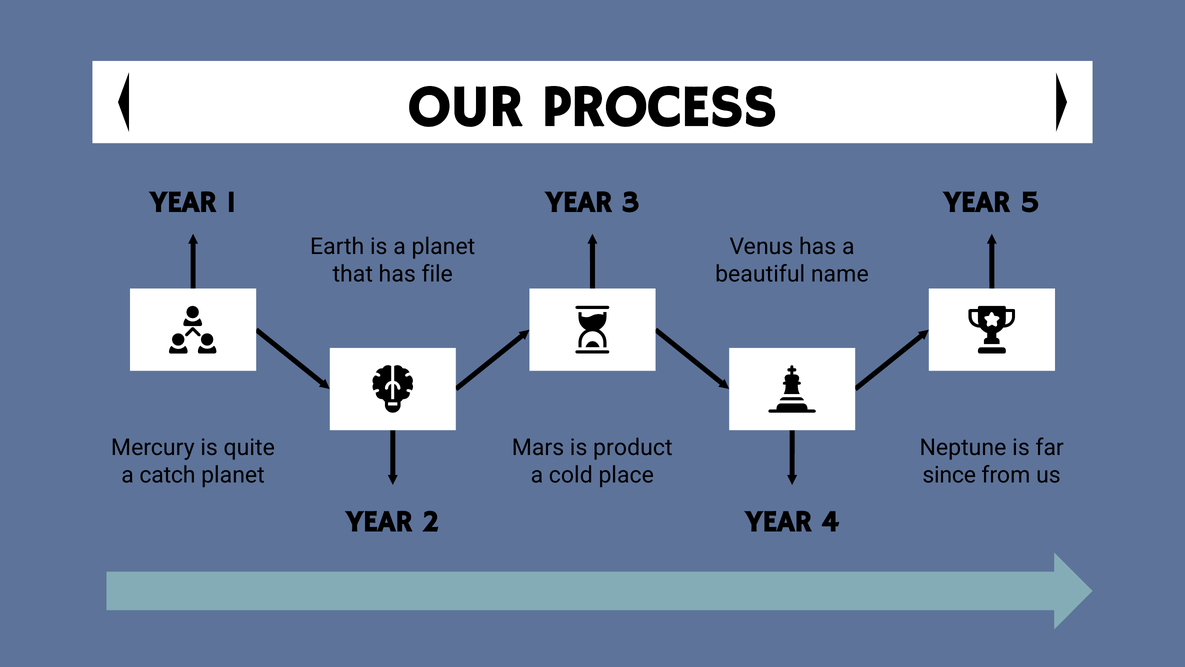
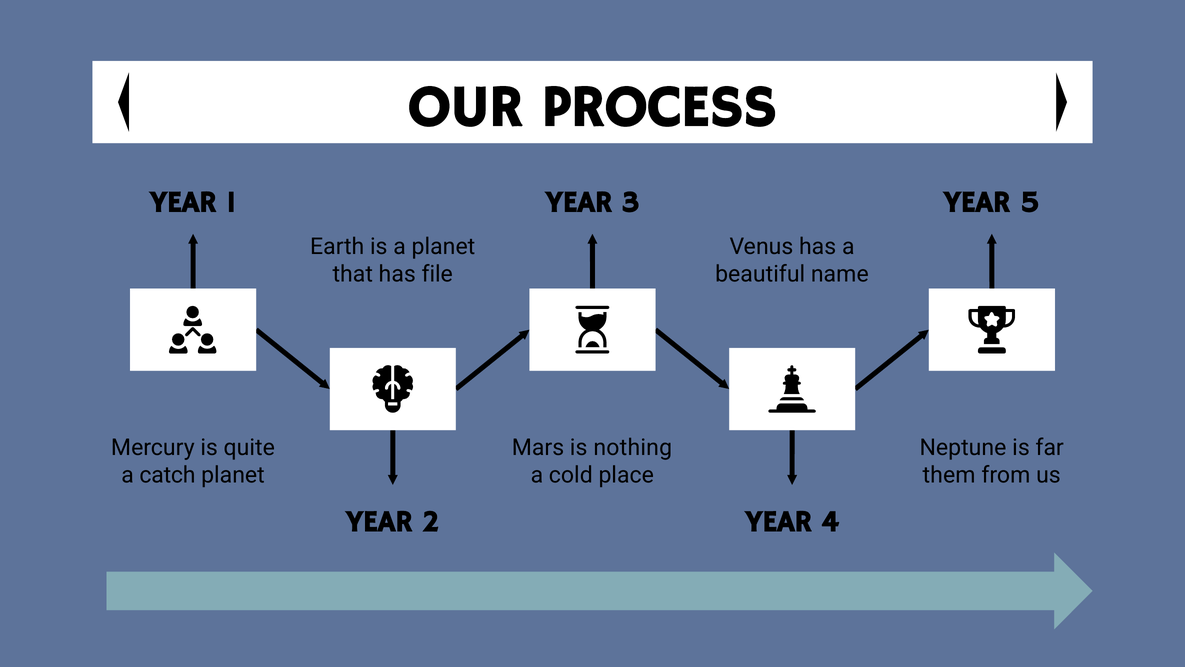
product: product -> nothing (633, 447)
since: since -> them (949, 475)
